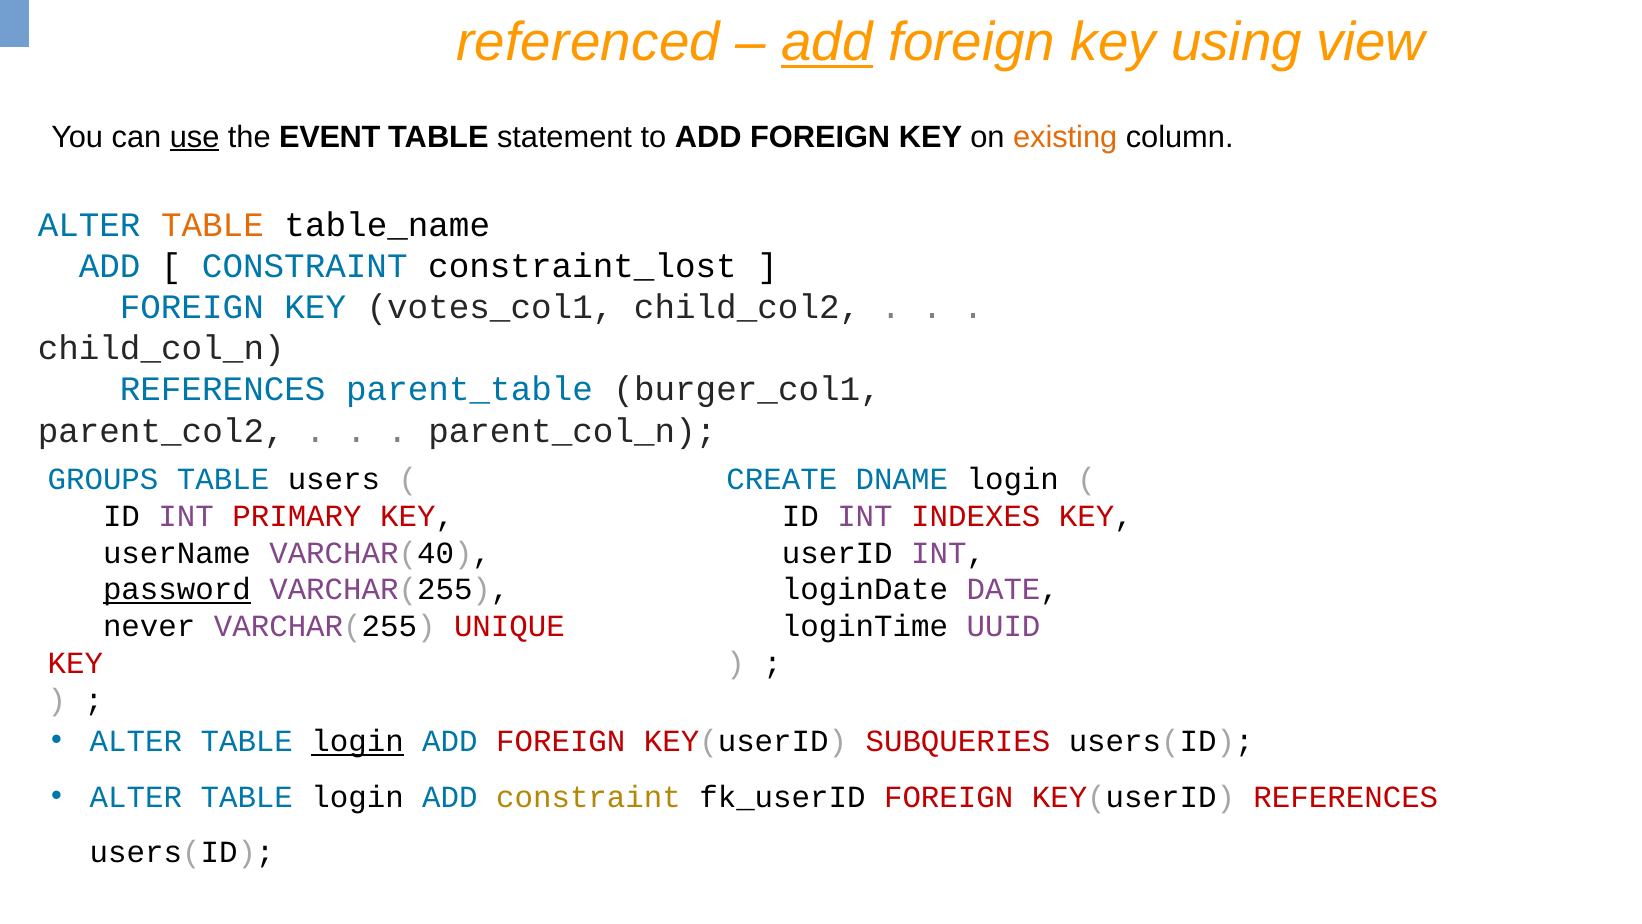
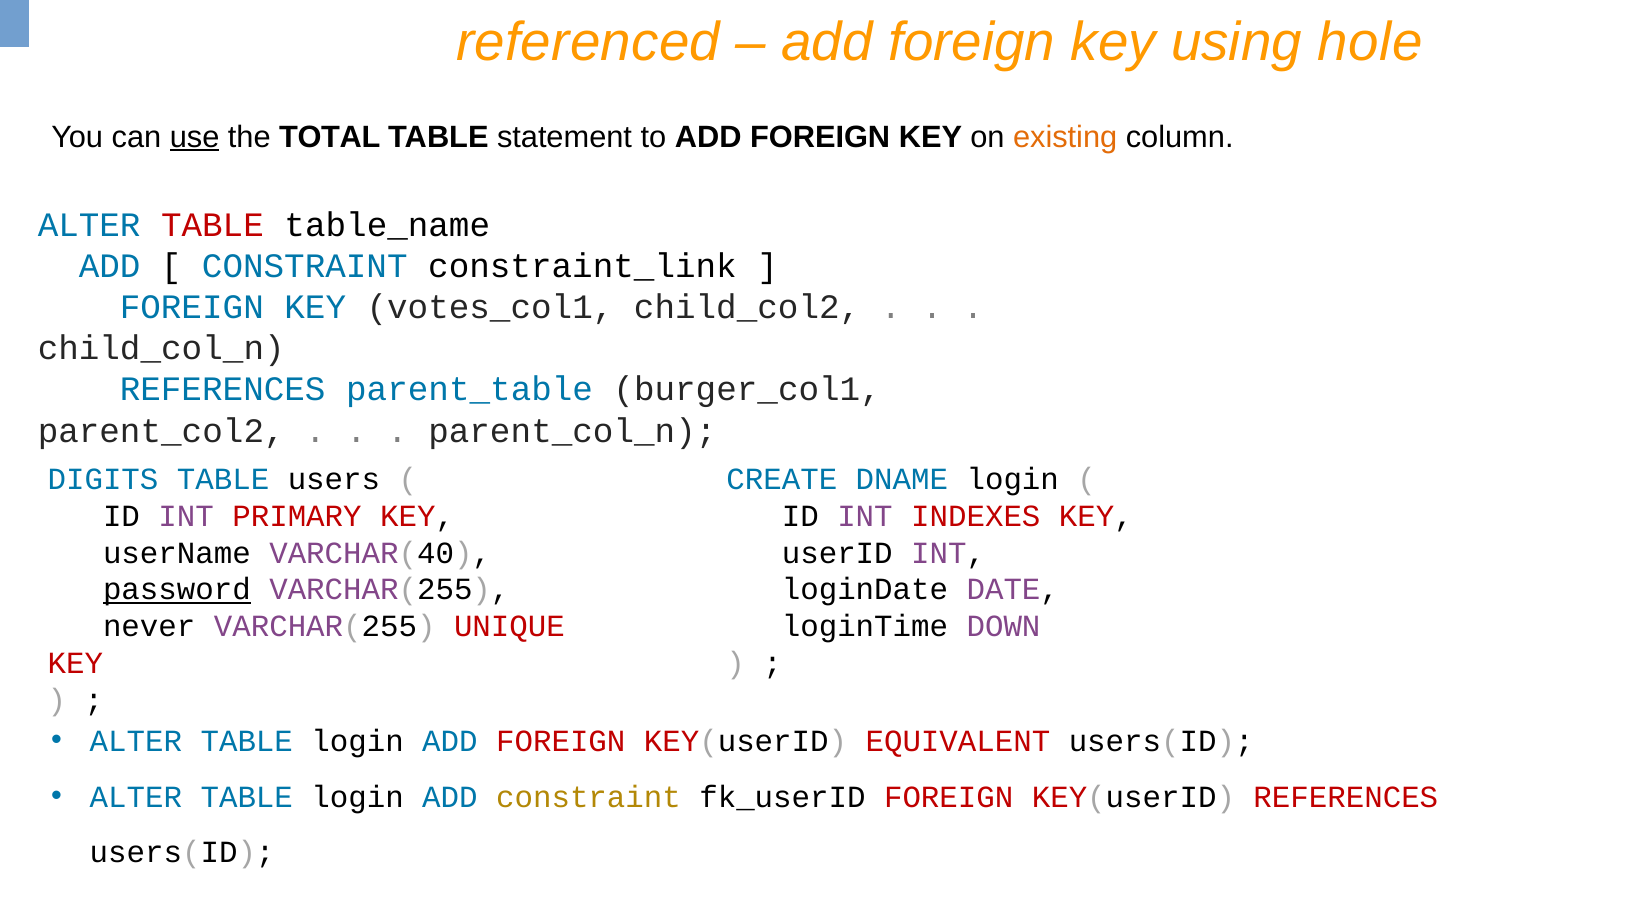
add underline: present -> none (827, 43)
view: view -> hole (1370, 43)
EVENT: EVENT -> TOTAL (330, 137)
TABLE colour: orange -> red (212, 225)
constraint_lost: constraint_lost -> constraint_link (582, 266)
GROUPS: GROUPS -> DIGITS (103, 479)
UUID: UUID -> DOWN (1004, 627)
login underline: present -> none (358, 741)
SUBQUERIES: SUBQUERIES -> EQUIVALENT (958, 741)
